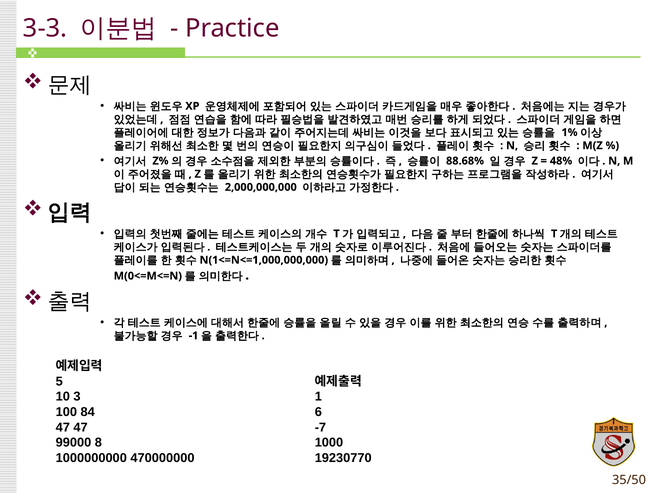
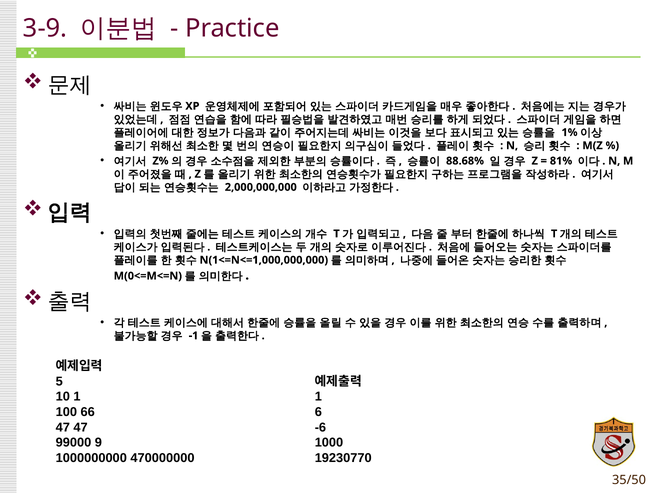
3-3: 3-3 -> 3-9 (45, 28)
48%: 48% -> 81% (561, 161)
10 3: 3 -> 1 (77, 397)
84: 84 -> 66 (88, 412)
-7: -7 -> -6 (320, 428)
8: 8 -> 9 (98, 443)
